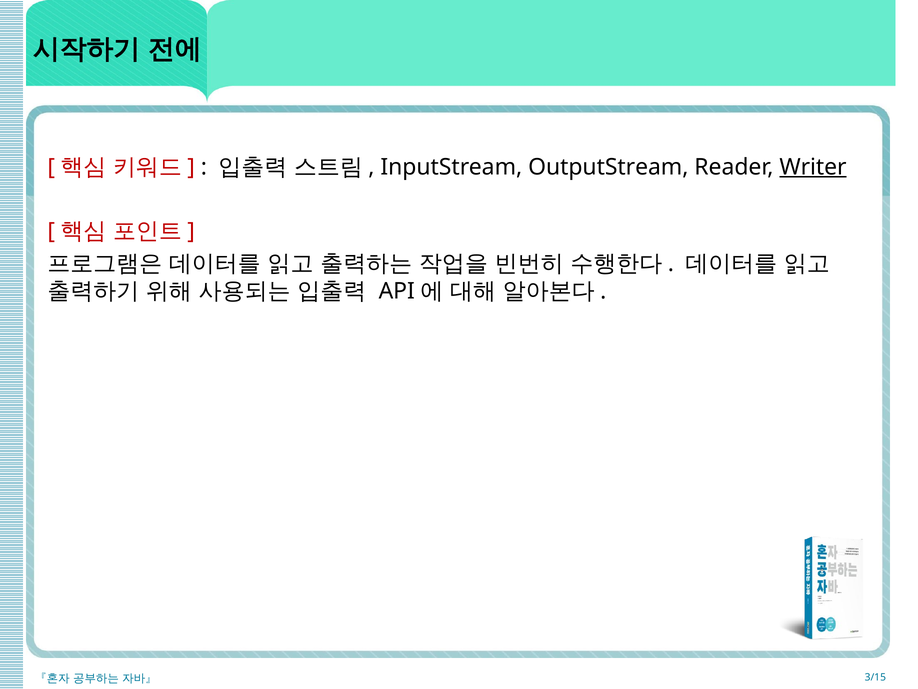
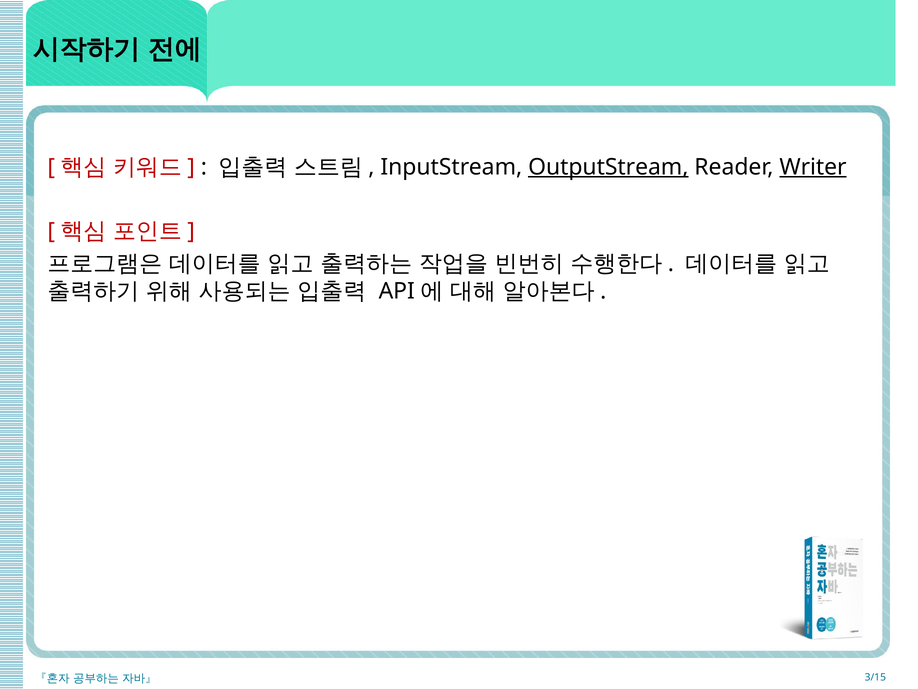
OutputStream underline: none -> present (608, 167)
